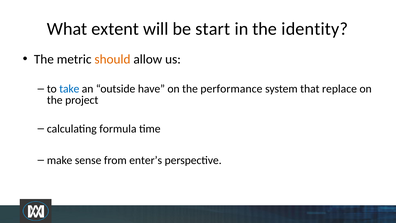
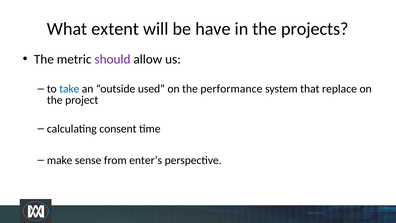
start: start -> have (213, 29)
identity: identity -> projects (315, 29)
should colour: orange -> purple (112, 59)
have: have -> used (151, 89)
formula: formula -> consent (118, 129)
